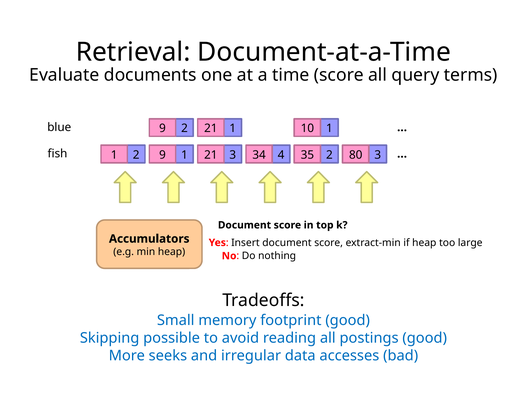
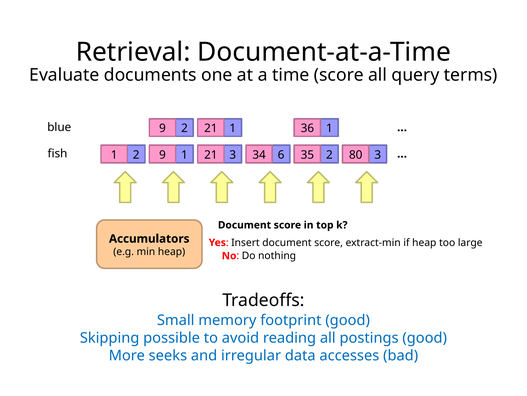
10: 10 -> 36 (307, 128)
4: 4 -> 6 (281, 155)
